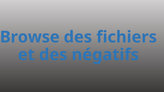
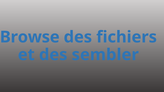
négatifs: négatifs -> sembler (105, 55)
